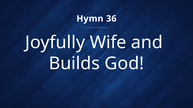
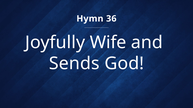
Builds: Builds -> Sends (74, 64)
